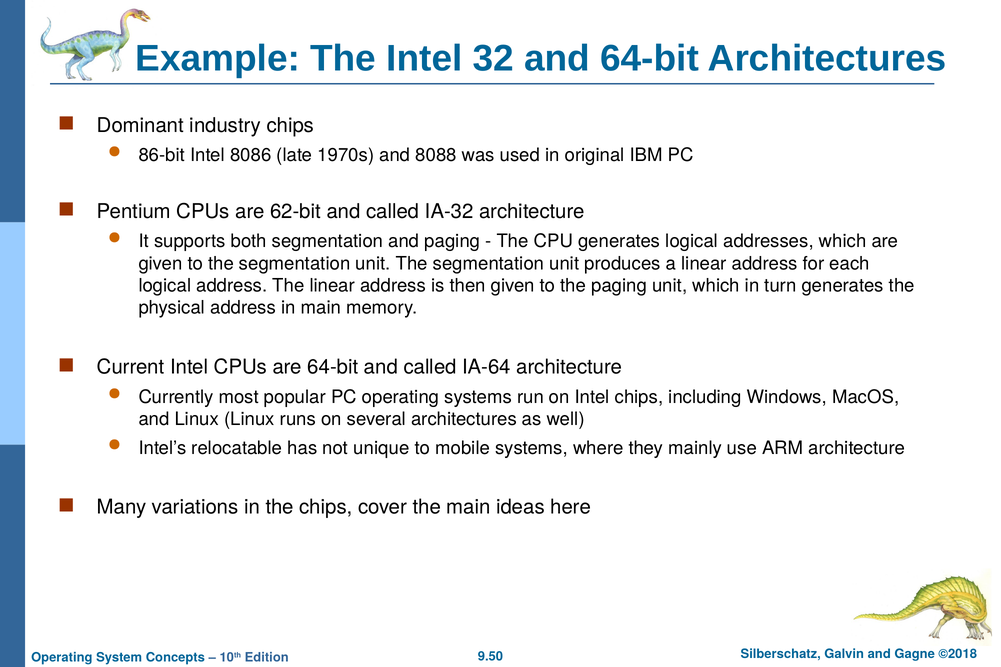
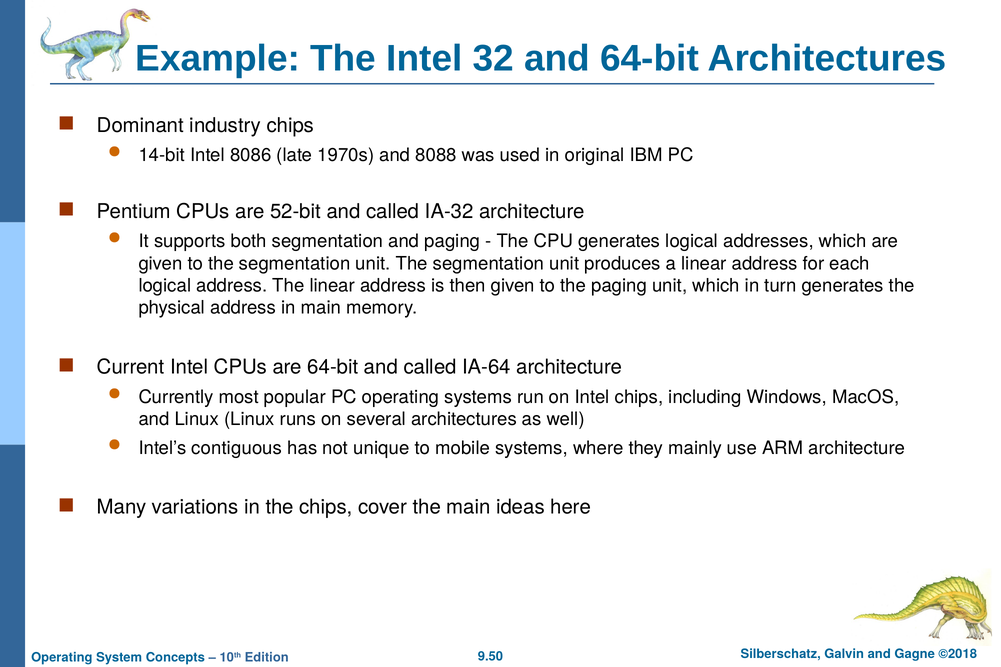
86-bit: 86-bit -> 14-bit (162, 155)
62-bit: 62-bit -> 52-bit (295, 212)
relocatable: relocatable -> contiguous (237, 448)
